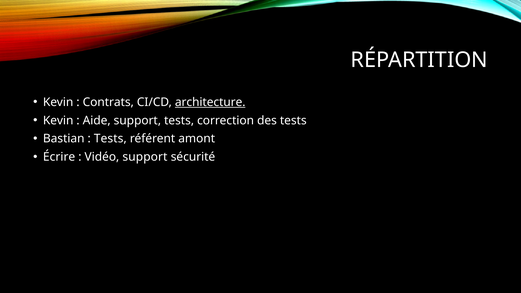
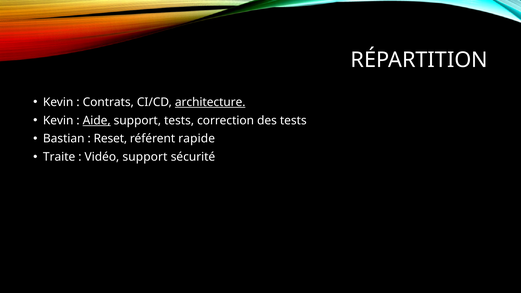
Aide underline: none -> present (97, 120)
Tests: Tests -> Reset (110, 139)
amont: amont -> rapide (197, 139)
Écrire: Écrire -> Traite (59, 157)
